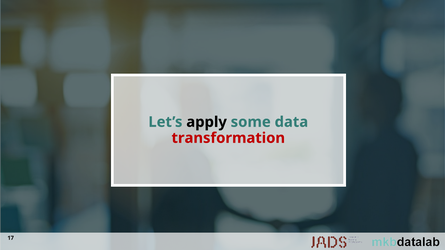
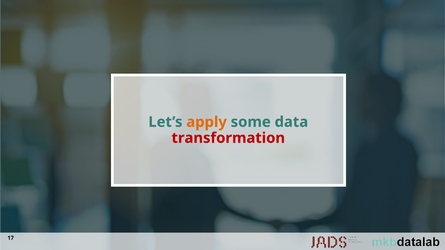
apply colour: black -> orange (207, 122)
